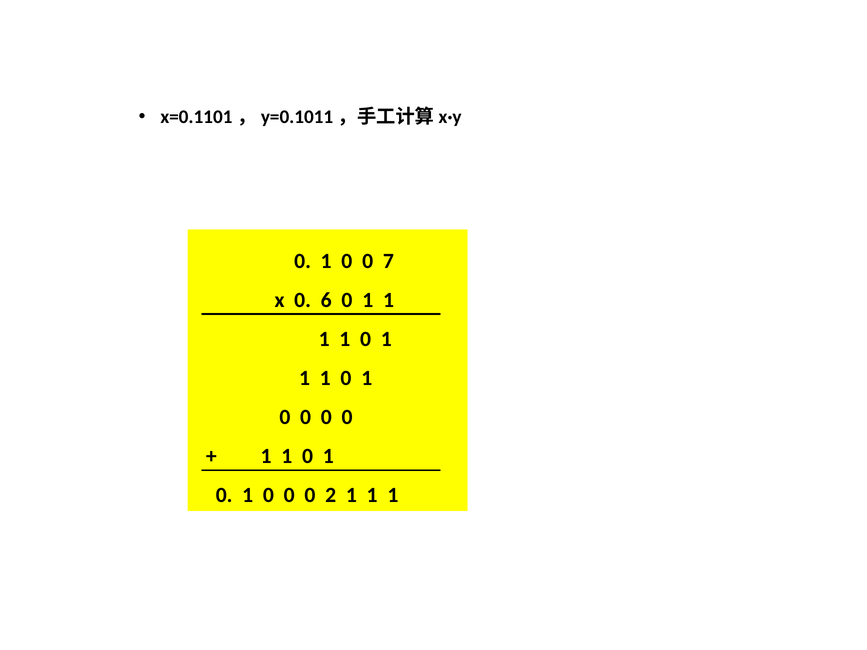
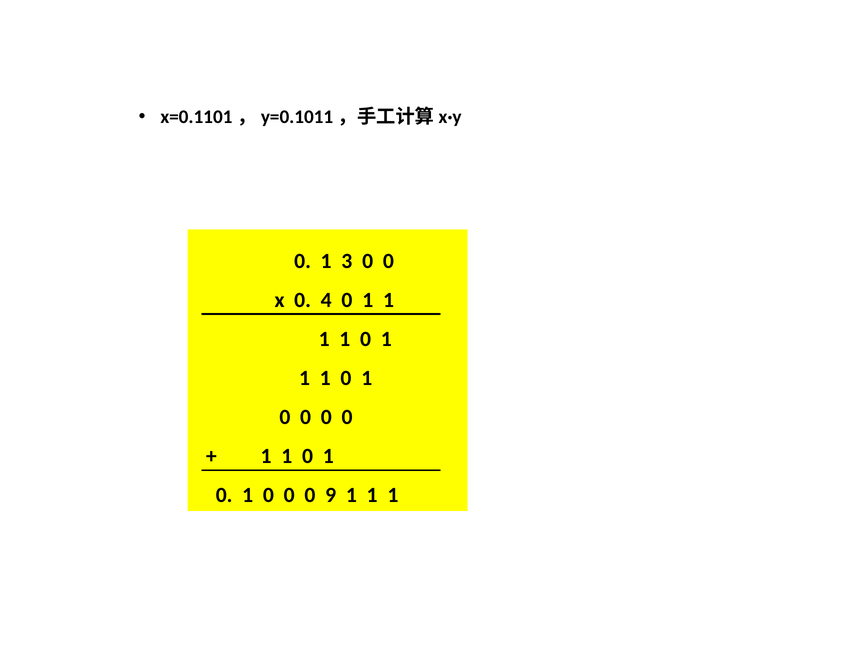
0: 0 -> 3 (347, 261)
7: 7 -> 0 (388, 261)
6: 6 -> 4 (326, 300)
2: 2 -> 9 (331, 495)
